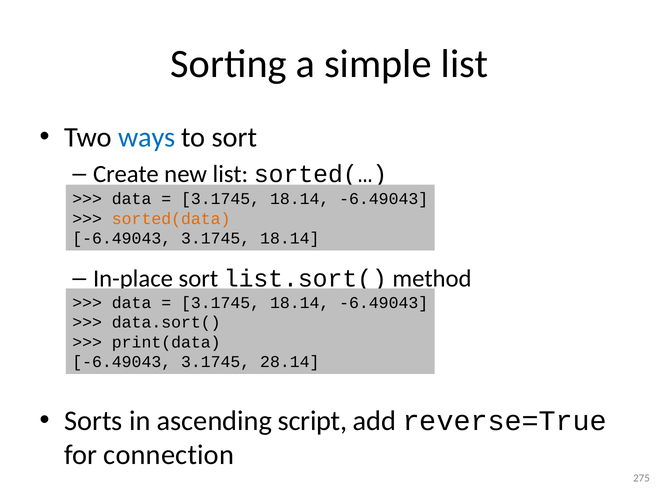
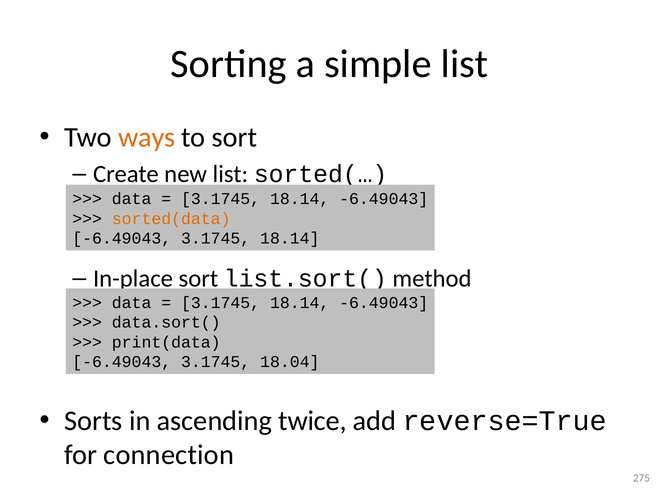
ways colour: blue -> orange (147, 138)
28.14: 28.14 -> 18.04 (290, 362)
script: script -> twice (313, 421)
